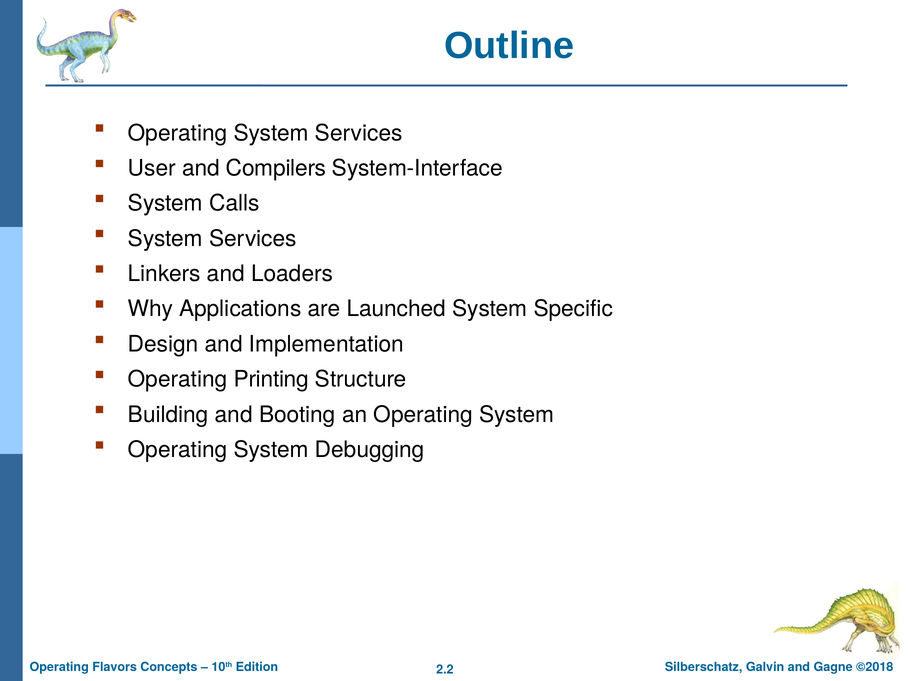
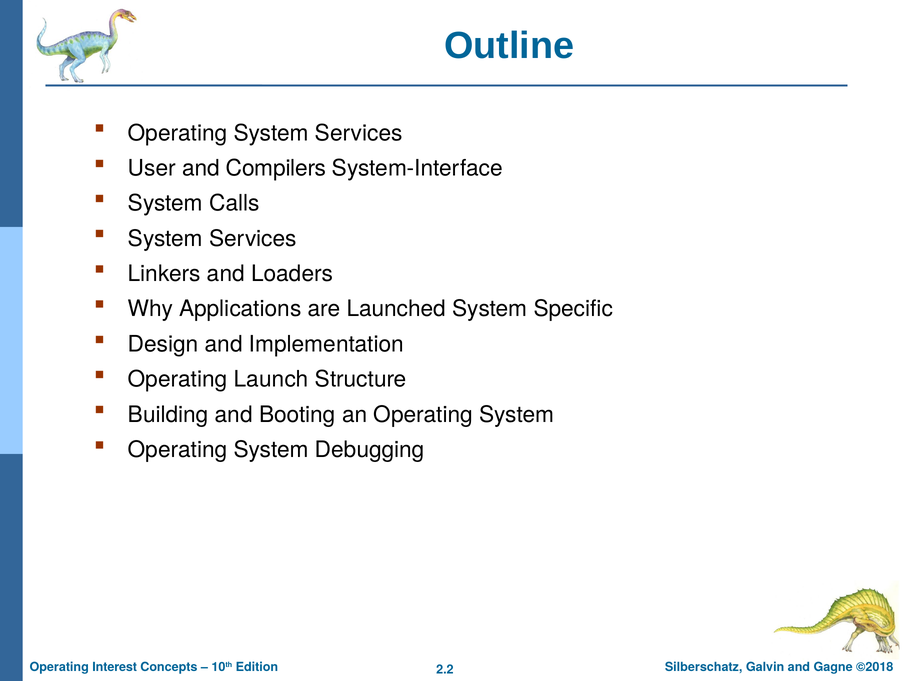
Printing: Printing -> Launch (271, 379)
Flavors: Flavors -> Interest (115, 667)
